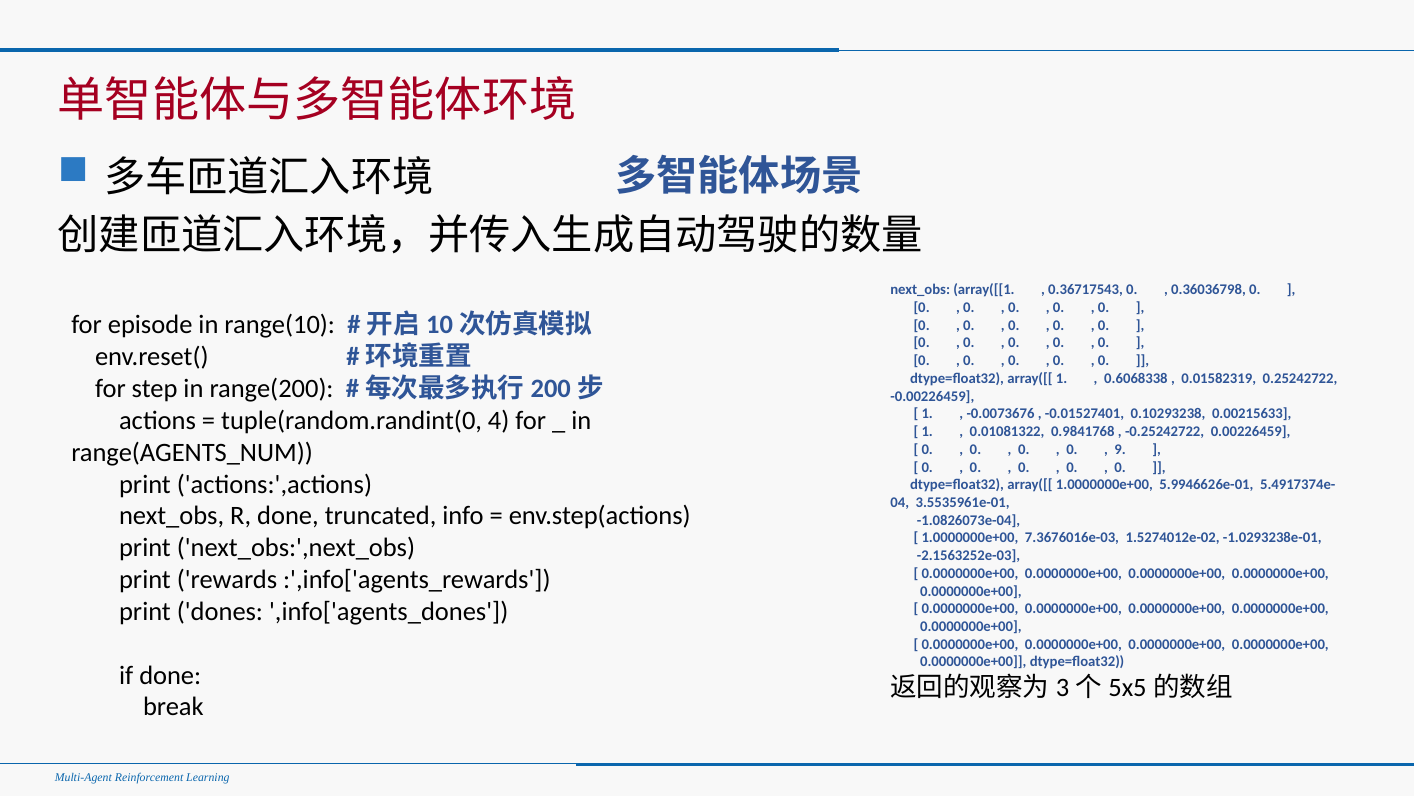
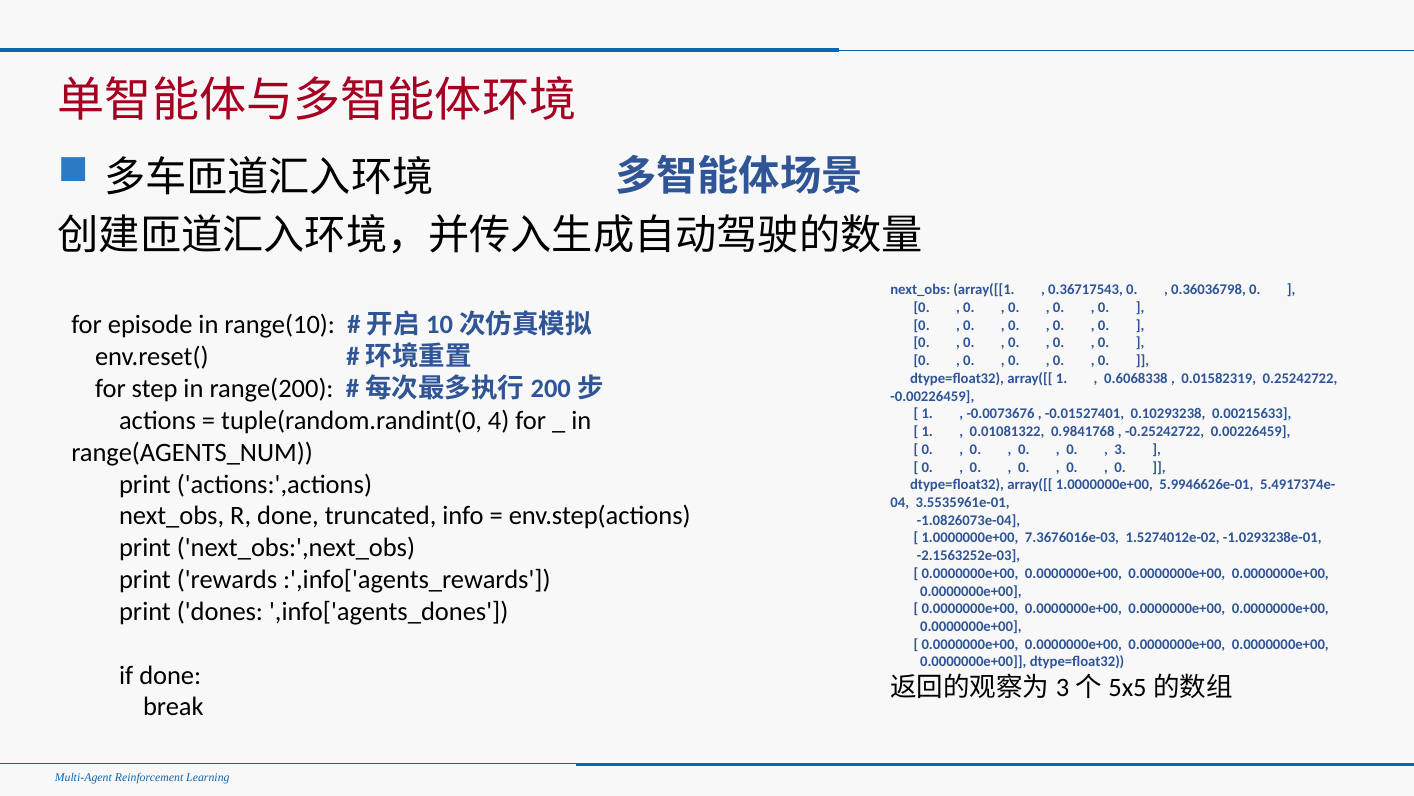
9: 9 -> 3 (1120, 449)
